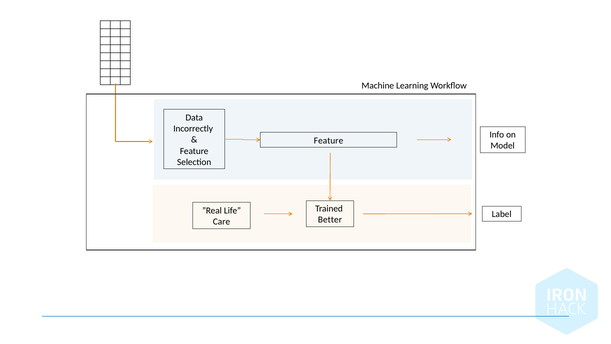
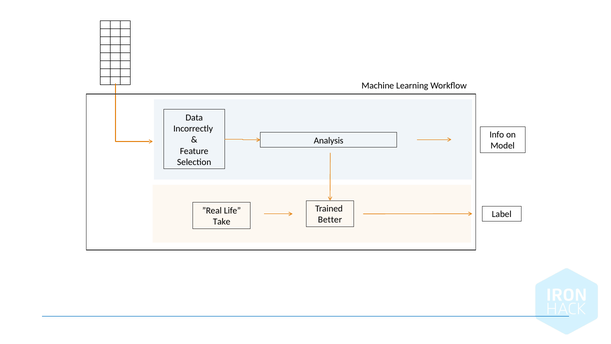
Feature: Feature -> Analysis (329, 140)
Care: Care -> Take (222, 222)
